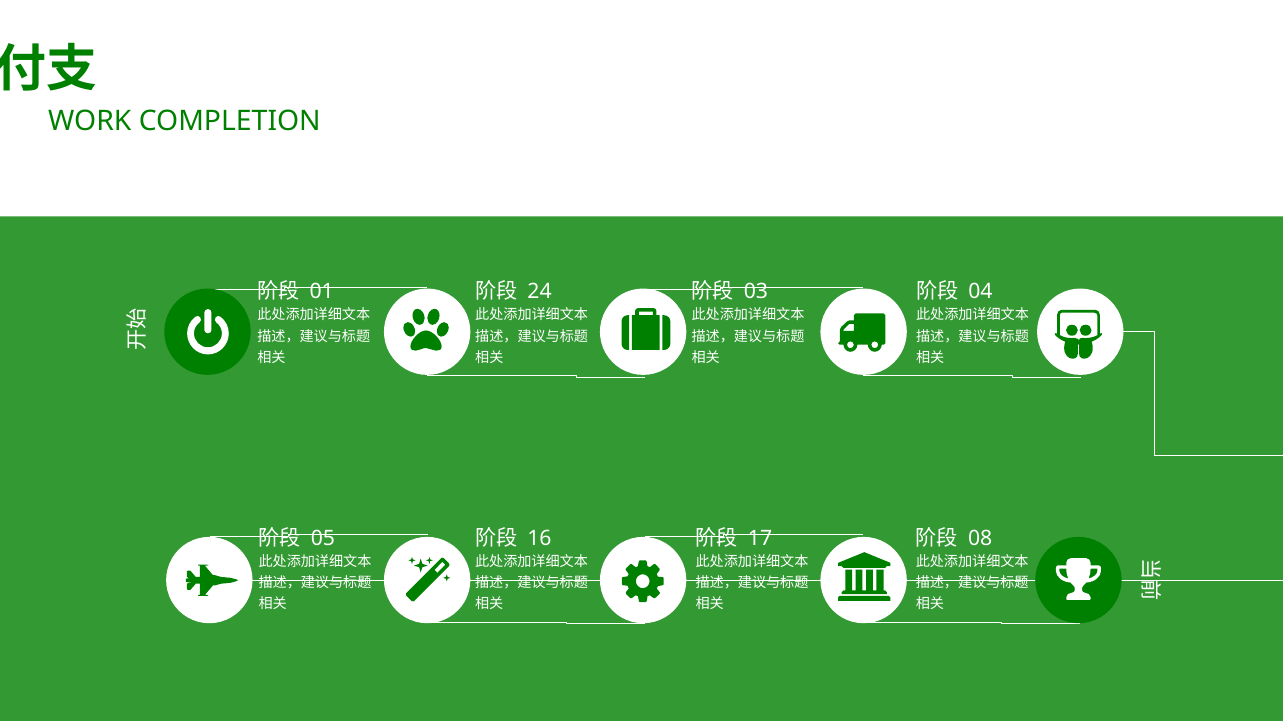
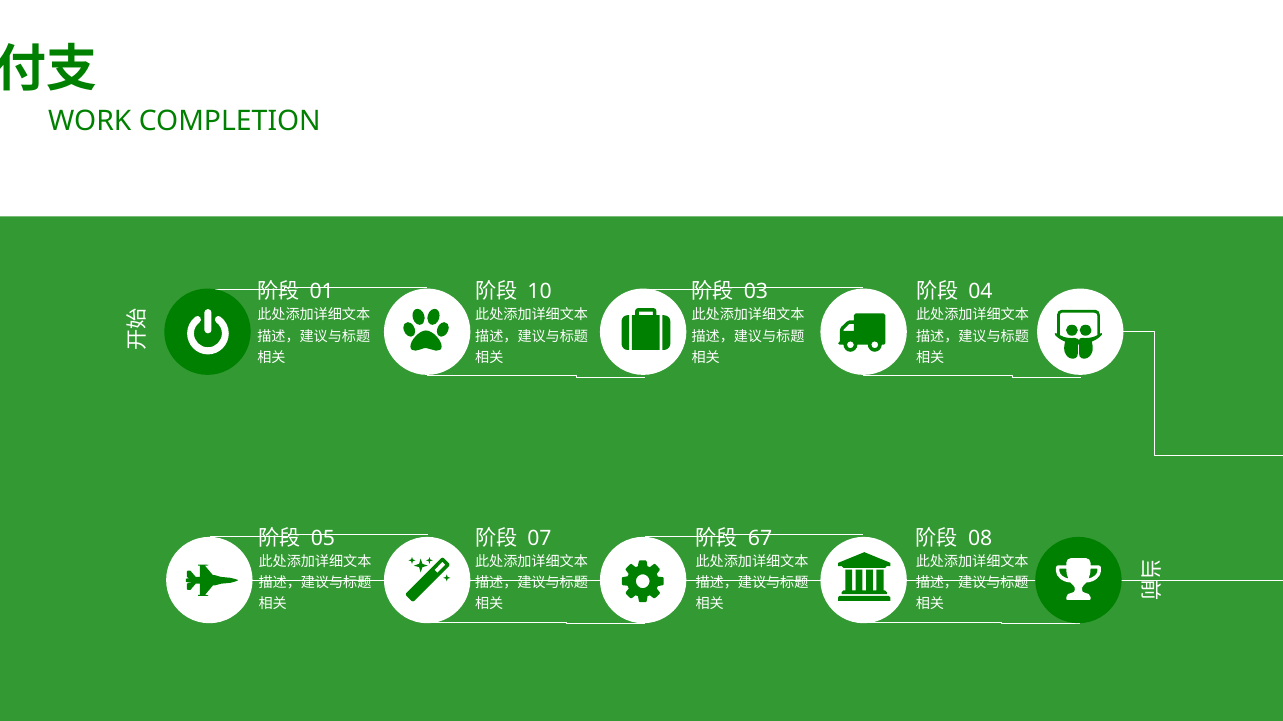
24: 24 -> 10 (540, 292)
16: 16 -> 07 (539, 538)
17: 17 -> 67 (760, 538)
